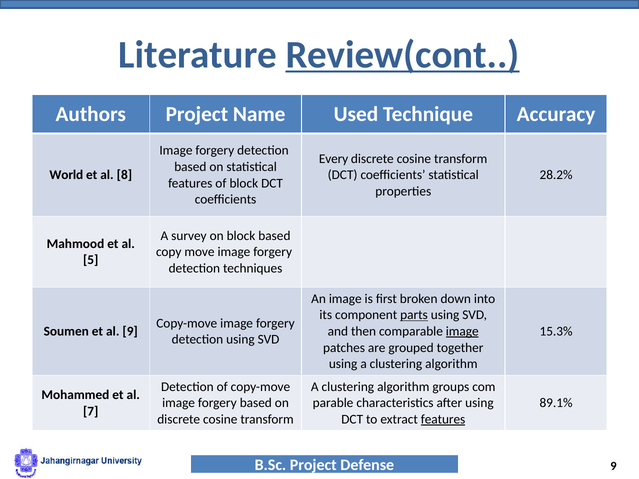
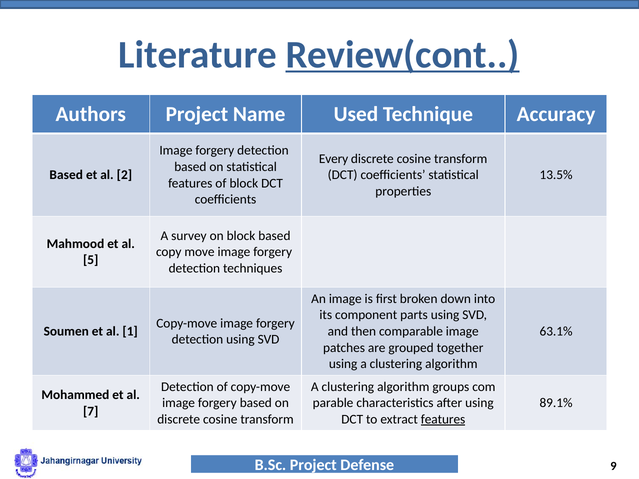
World: World -> Based (66, 175)
8: 8 -> 2 (124, 175)
28.2%: 28.2% -> 13.5% (556, 175)
parts underline: present -> none (414, 315)
al 9: 9 -> 1 (130, 332)
image underline: present -> none (462, 332)
15.3%: 15.3% -> 63.1% (556, 332)
